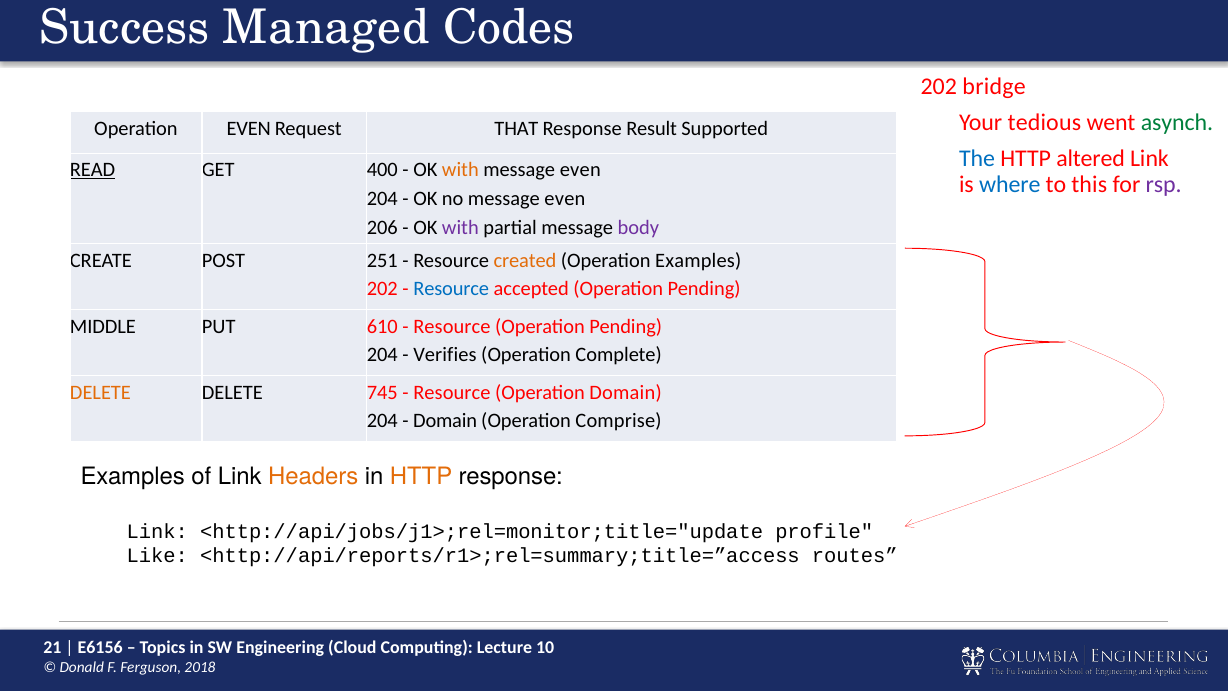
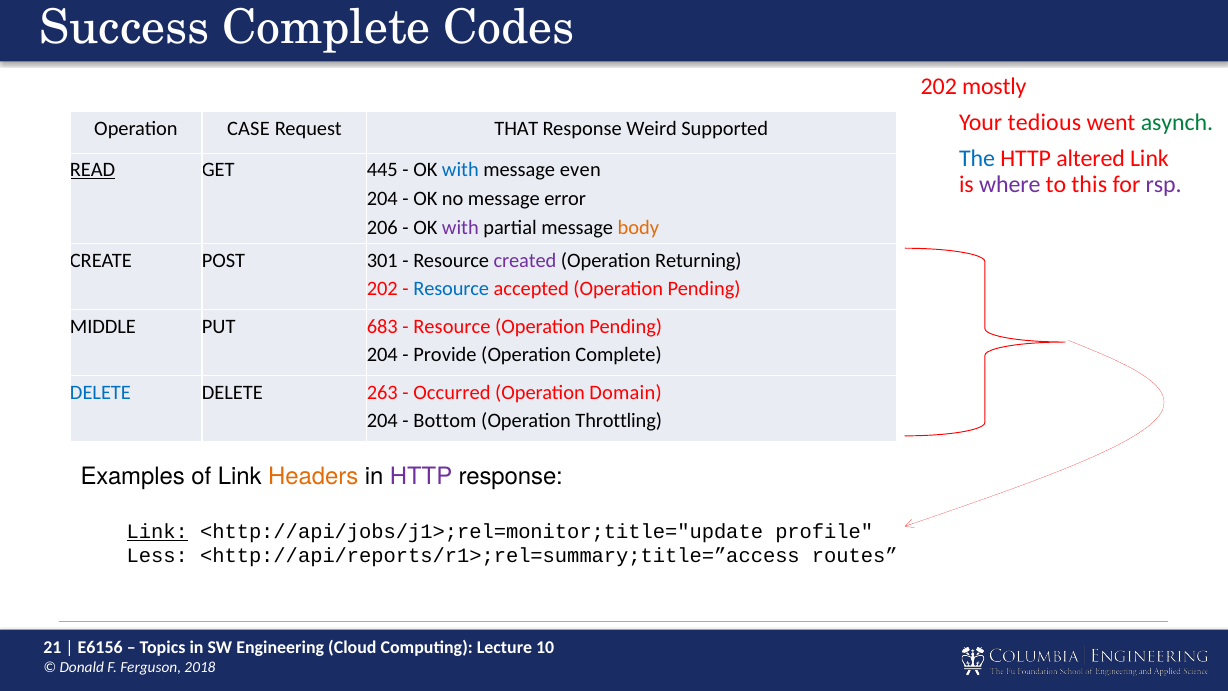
Success Managed: Managed -> Complete (326, 27)
bridge: bridge -> mostly (994, 87)
Operation EVEN: EVEN -> CASE (248, 128)
Result: Result -> Weird (652, 128)
400: 400 -> 445 (382, 170)
with colour: orange -> blue (460, 170)
where colour: blue -> purple (1010, 185)
no message even: even -> error (565, 199)
body colour: purple -> orange (638, 227)
251: 251 -> 301 (382, 260)
created colour: orange -> purple (525, 260)
Operation Examples: Examples -> Returning (698, 260)
610: 610 -> 683 (382, 326)
Verifies: Verifies -> Provide (445, 355)
DELETE colour: orange -> blue (100, 392)
745: 745 -> 263 (382, 392)
Resource: Resource -> Occurred (452, 392)
Domain: Domain -> Bottom (445, 421)
Comprise: Comprise -> Throttling (619, 421)
HTTP colour: orange -> purple (421, 476)
Link underline: none -> present (157, 531)
Like: Like -> Less (157, 556)
